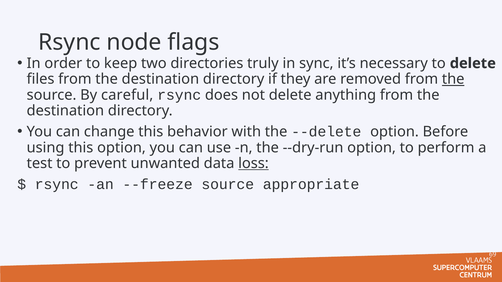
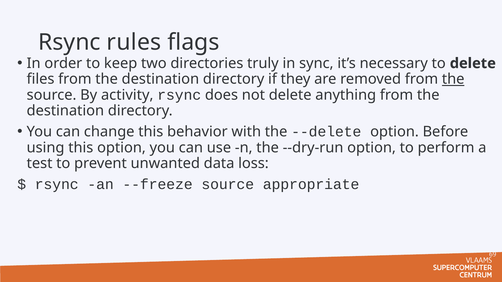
node: node -> rules (134, 42)
careful: careful -> activity (127, 95)
loss underline: present -> none (253, 164)
